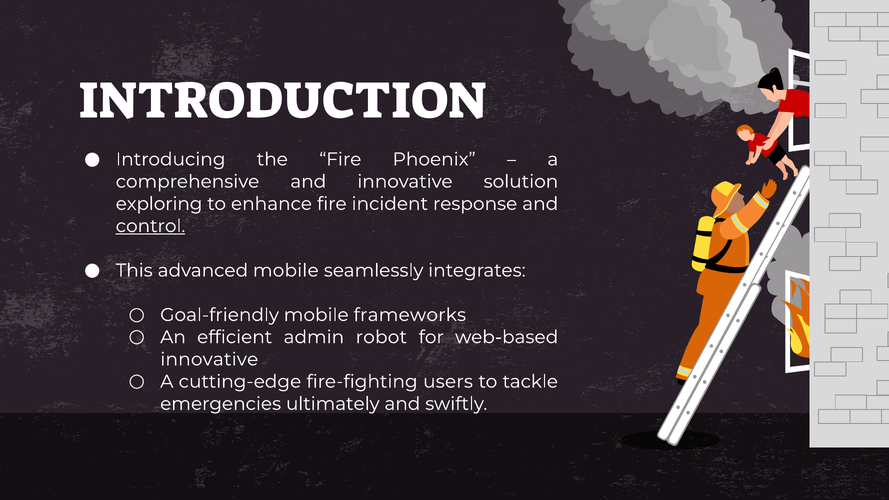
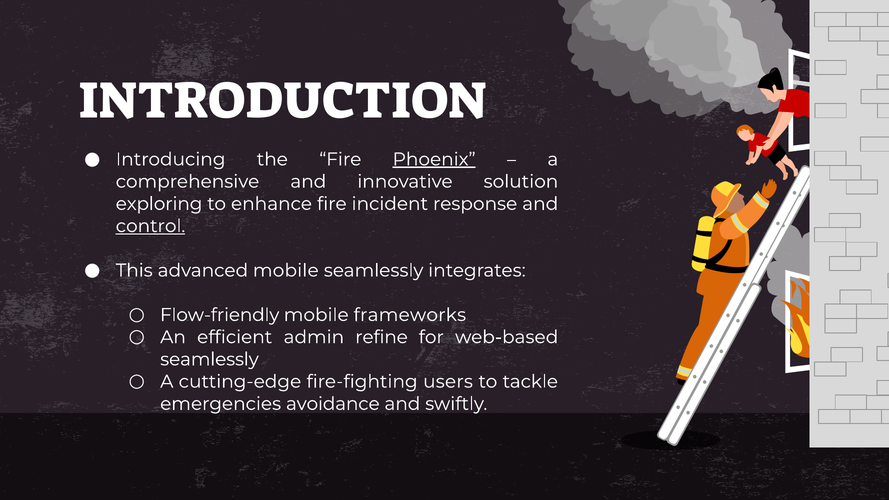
Phoenix underline: none -> present (434, 159)
Goal-friendly: Goal-friendly -> Flow-friendly (220, 315)
robot: robot -> refine (382, 337)
innovative: innovative -> seamlessly (209, 359)
ultimately: ultimately -> avoidance (333, 404)
